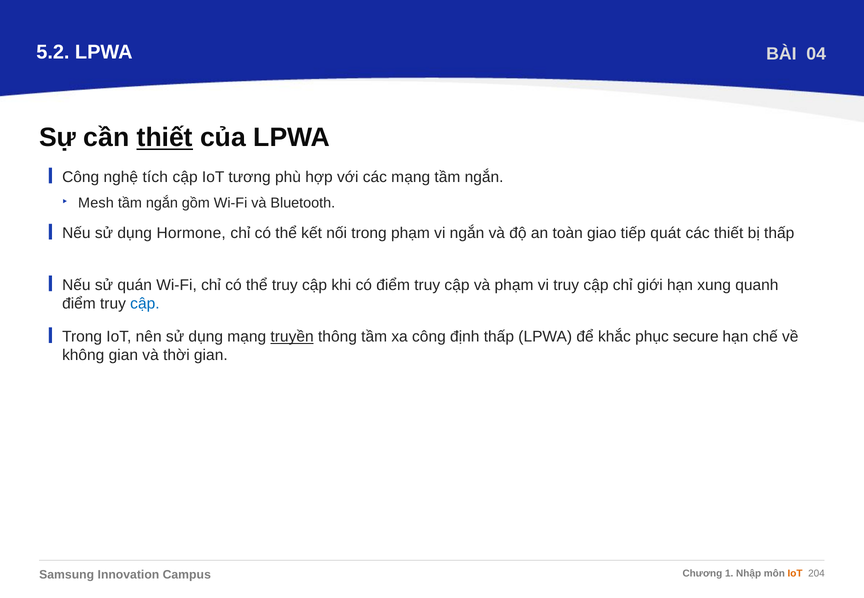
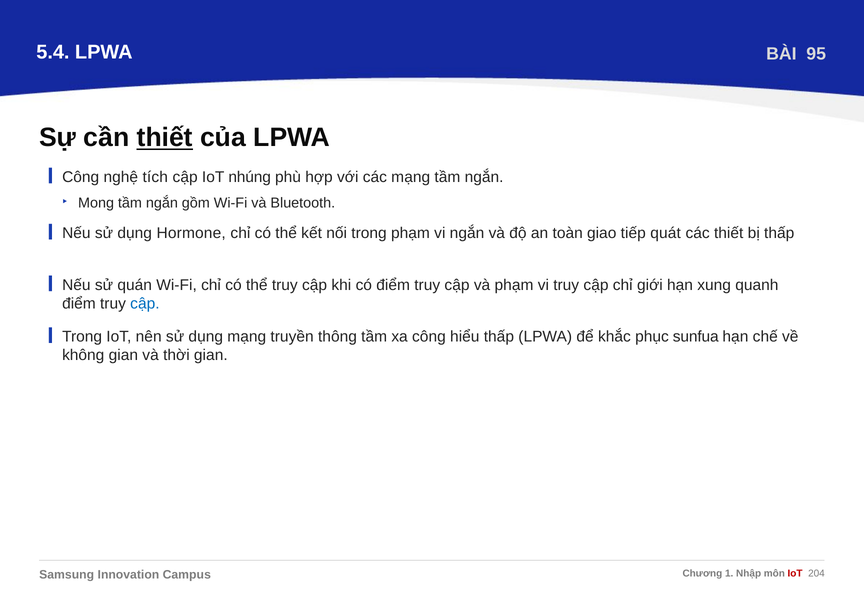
5.2: 5.2 -> 5.4 (53, 52)
04: 04 -> 95 (816, 54)
tương: tương -> nhúng (250, 177)
Mesh: Mesh -> Mong (96, 203)
truyền underline: present -> none (292, 337)
định: định -> hiểu (465, 337)
secure: secure -> sunfua (696, 337)
IoT colour: orange -> red (795, 574)
